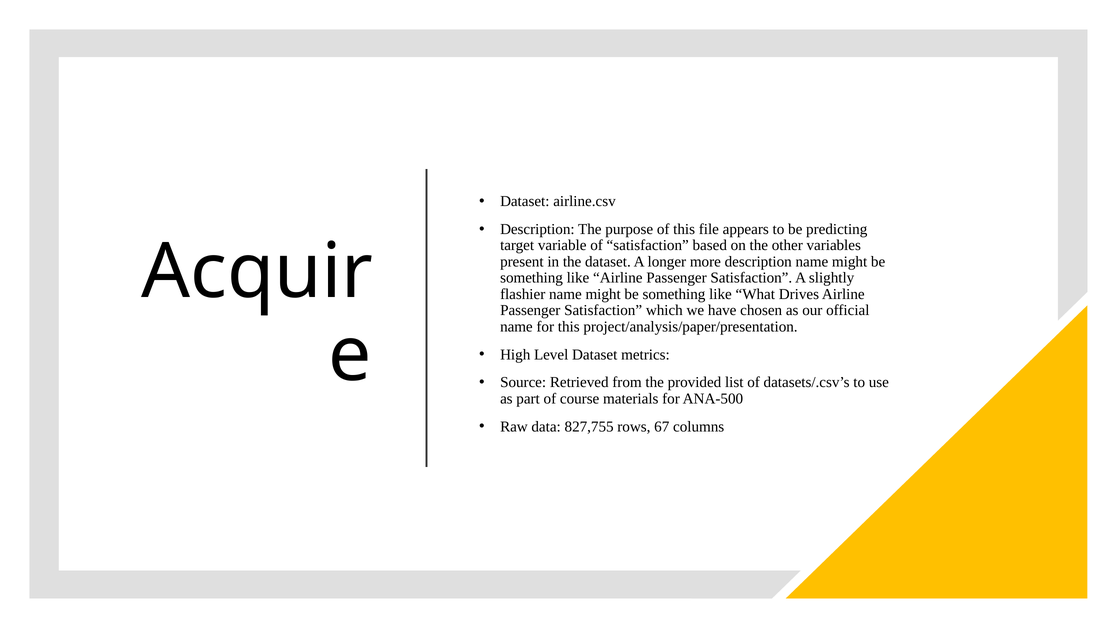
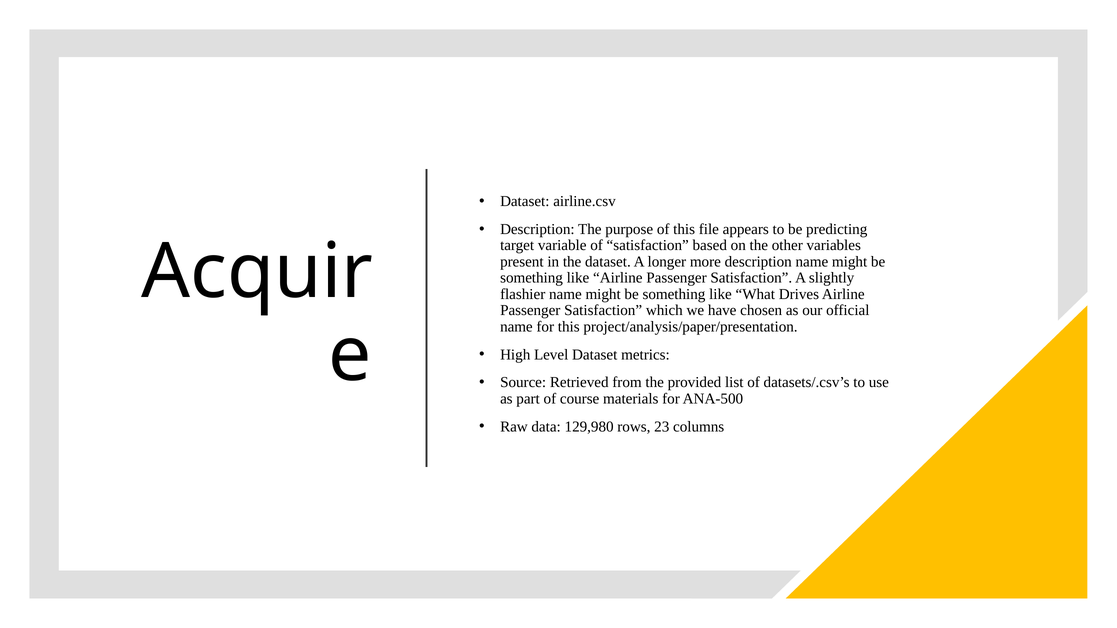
827,755: 827,755 -> 129,980 (589, 427)
67: 67 -> 23 (662, 427)
